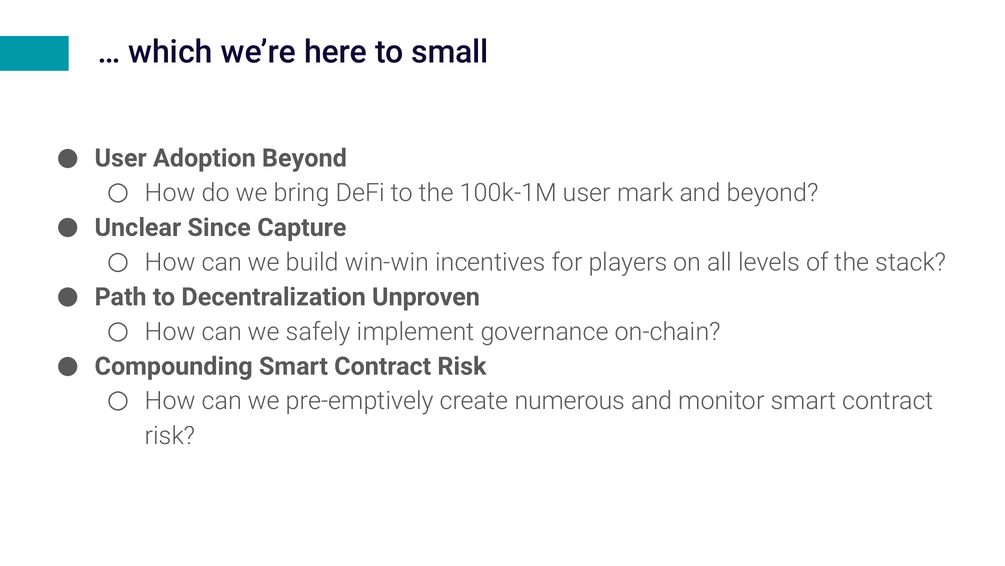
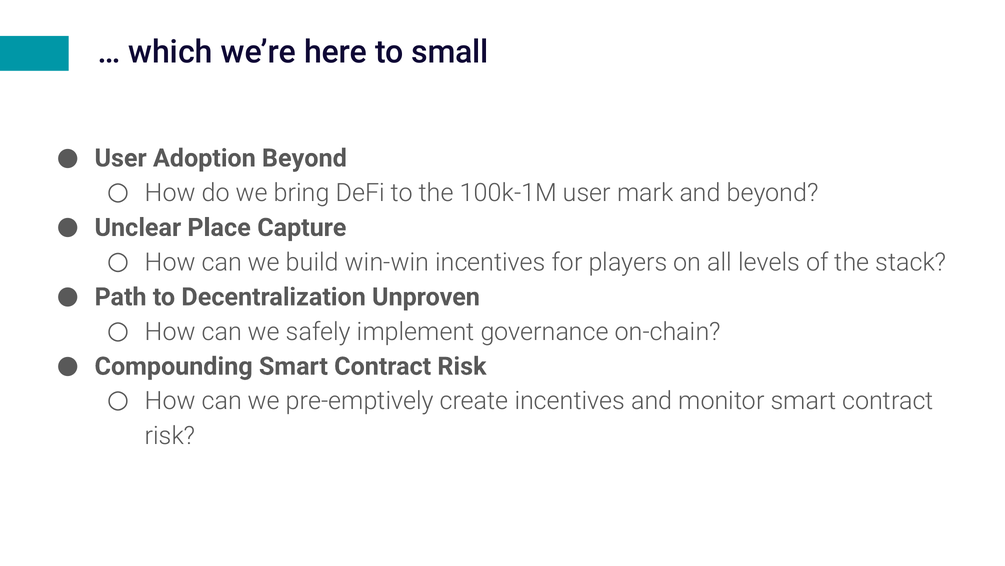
Since: Since -> Place (219, 227)
create numerous: numerous -> incentives (570, 401)
